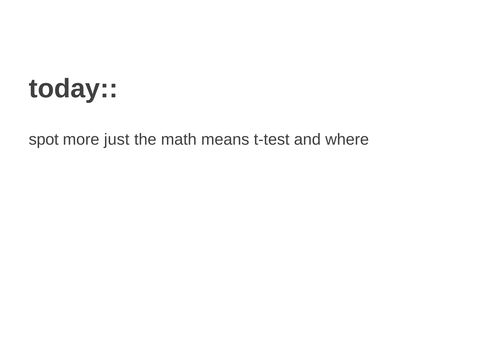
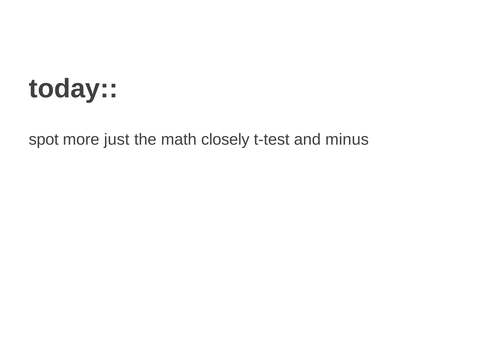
means: means -> closely (225, 139)
where: where -> minus (347, 139)
